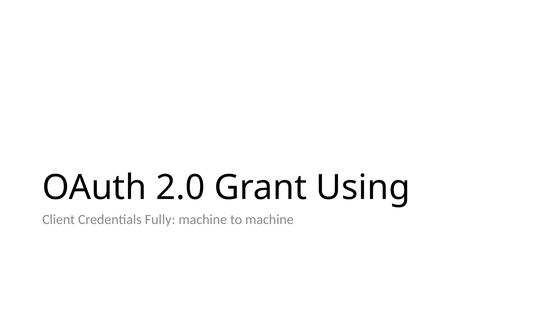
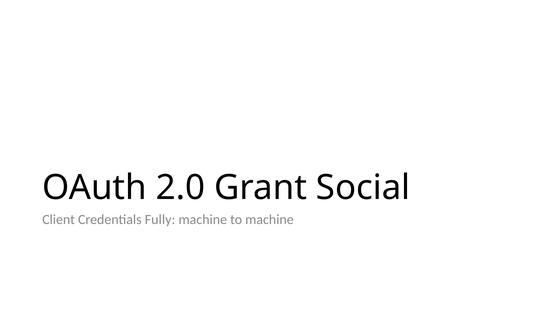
Using: Using -> Social (363, 188)
